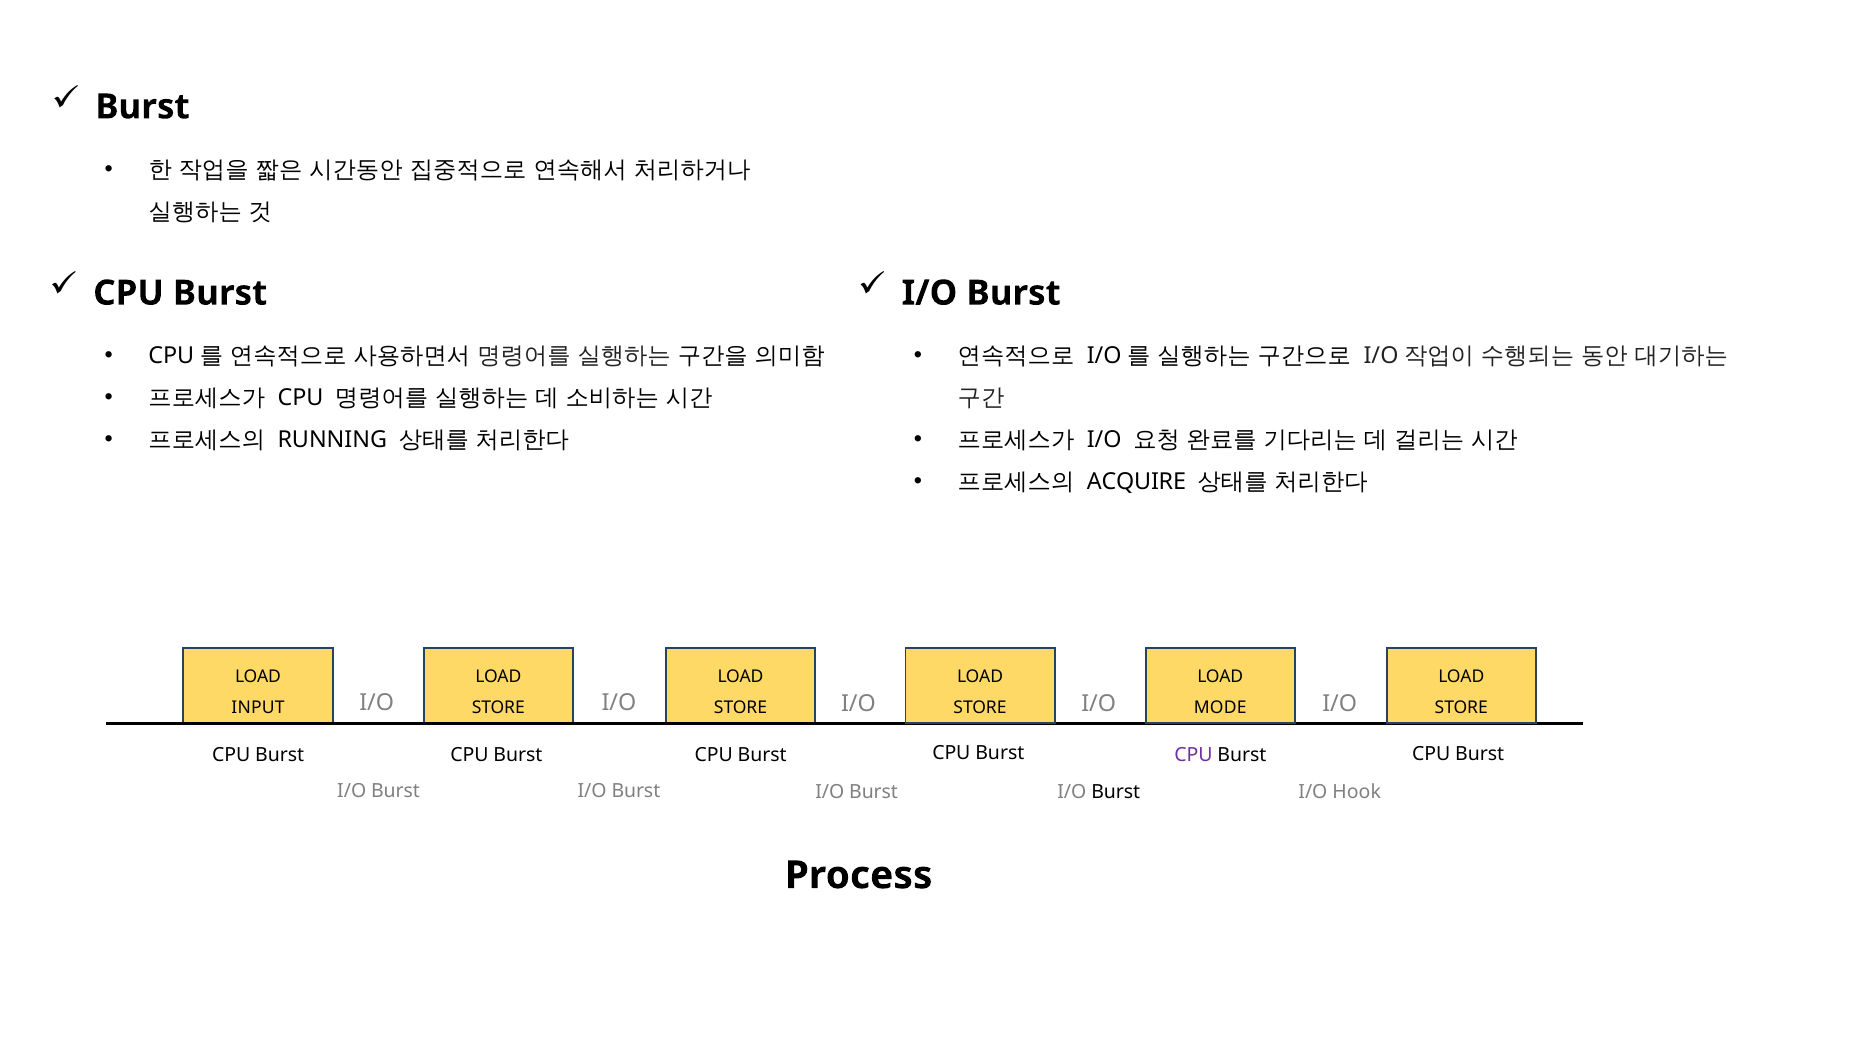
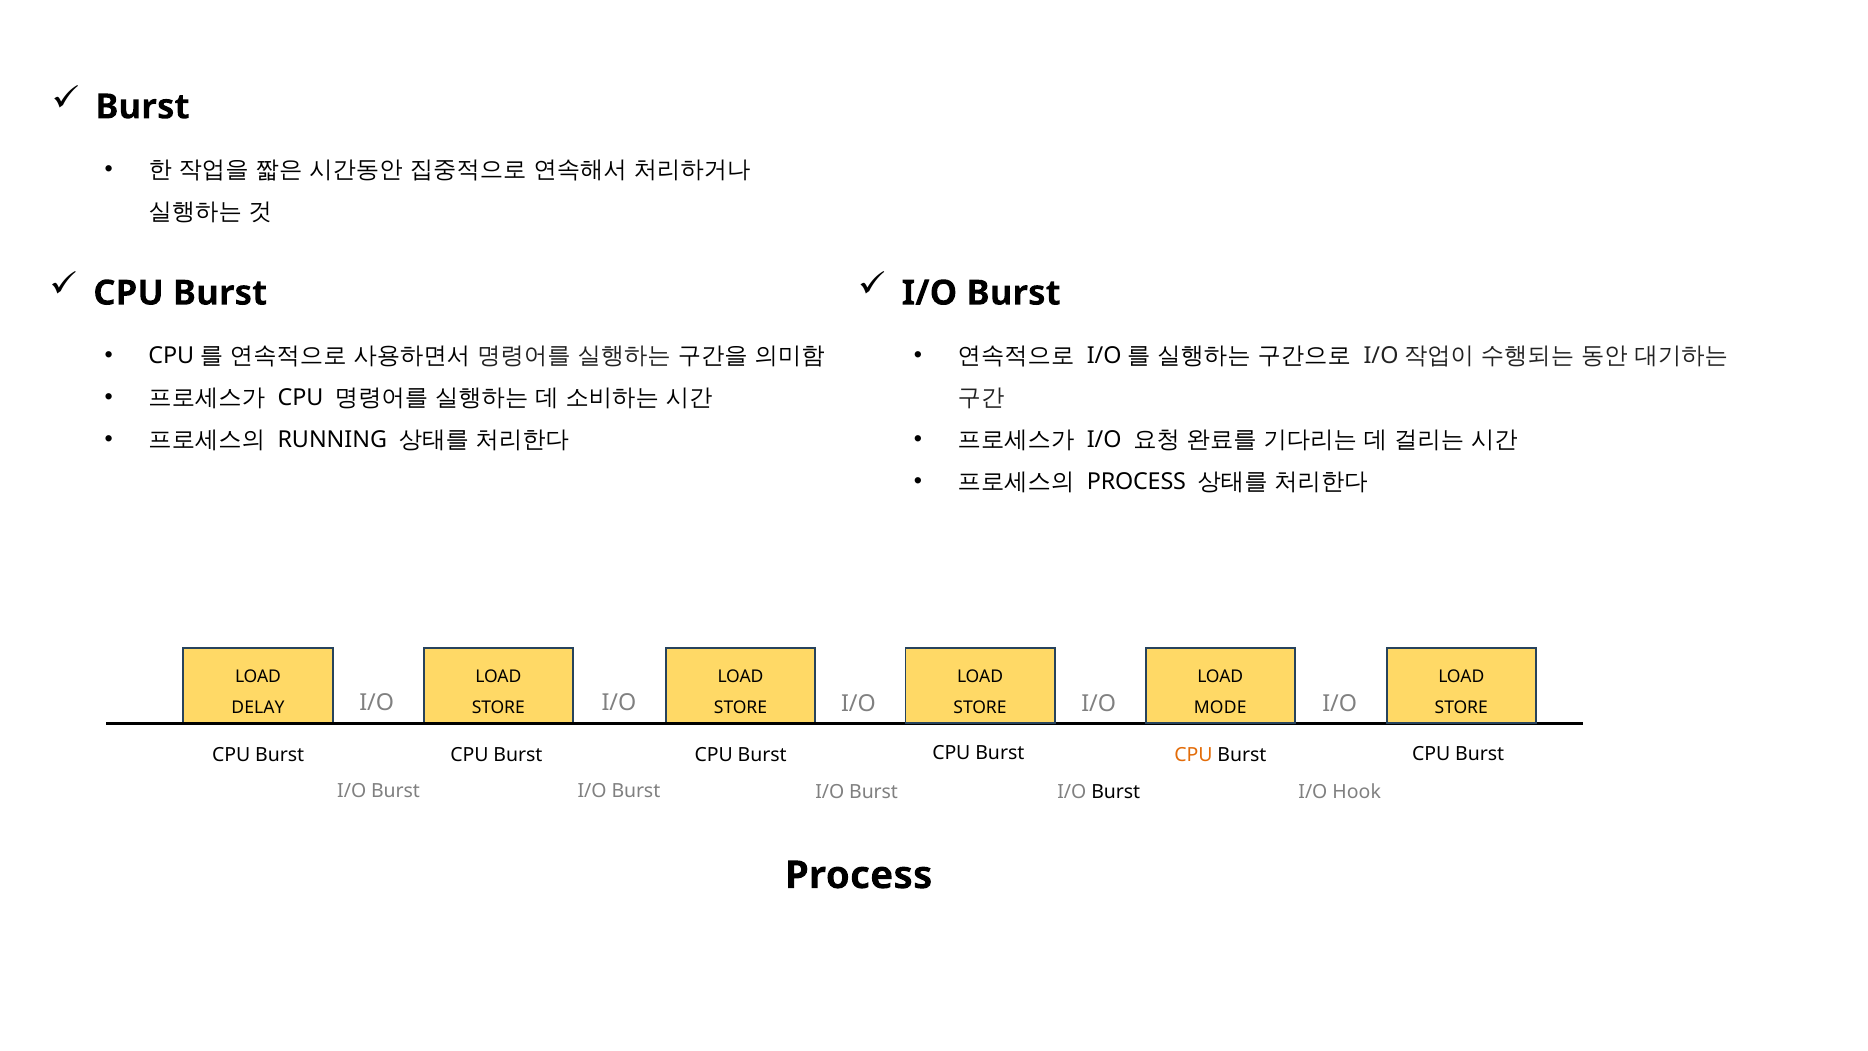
ACQUIRE: ACQUIRE -> PROCESS (1136, 482)
INPUT: INPUT -> DELAY (258, 708)
CPU colour: purple -> orange (1194, 755)
